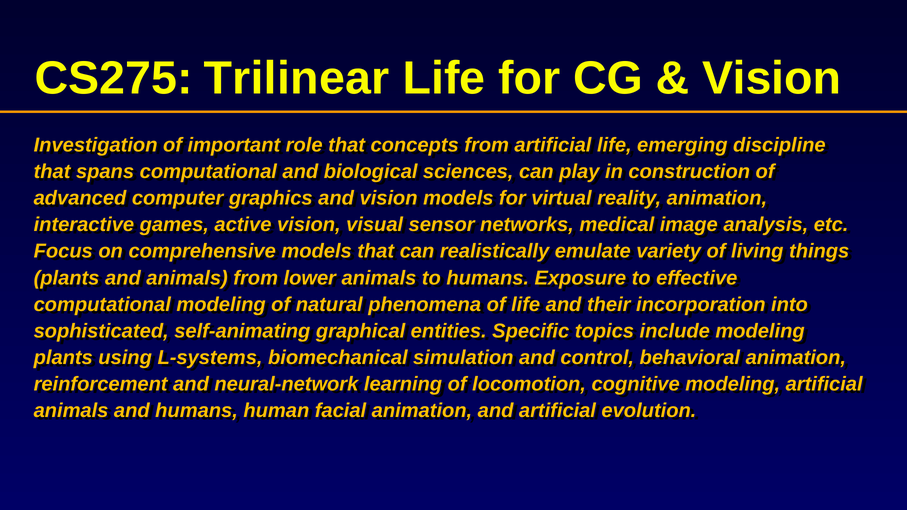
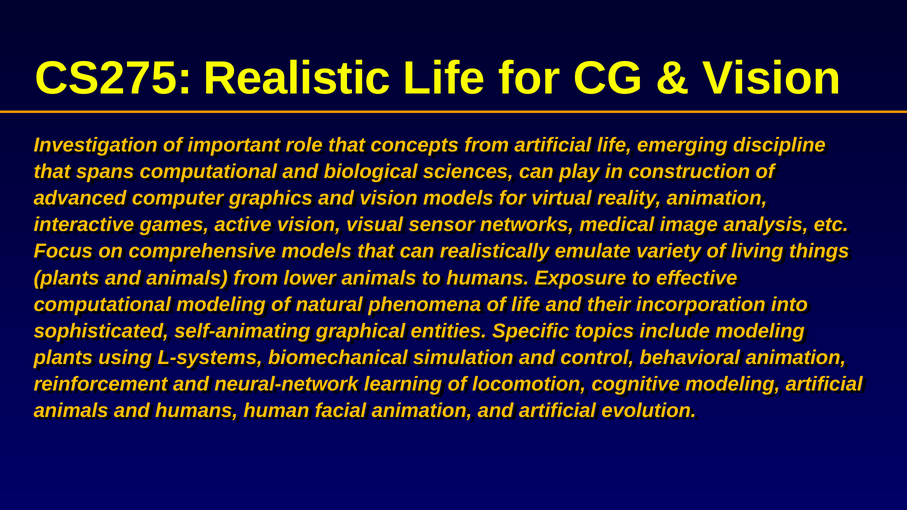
Trilinear: Trilinear -> Realistic (297, 79)
